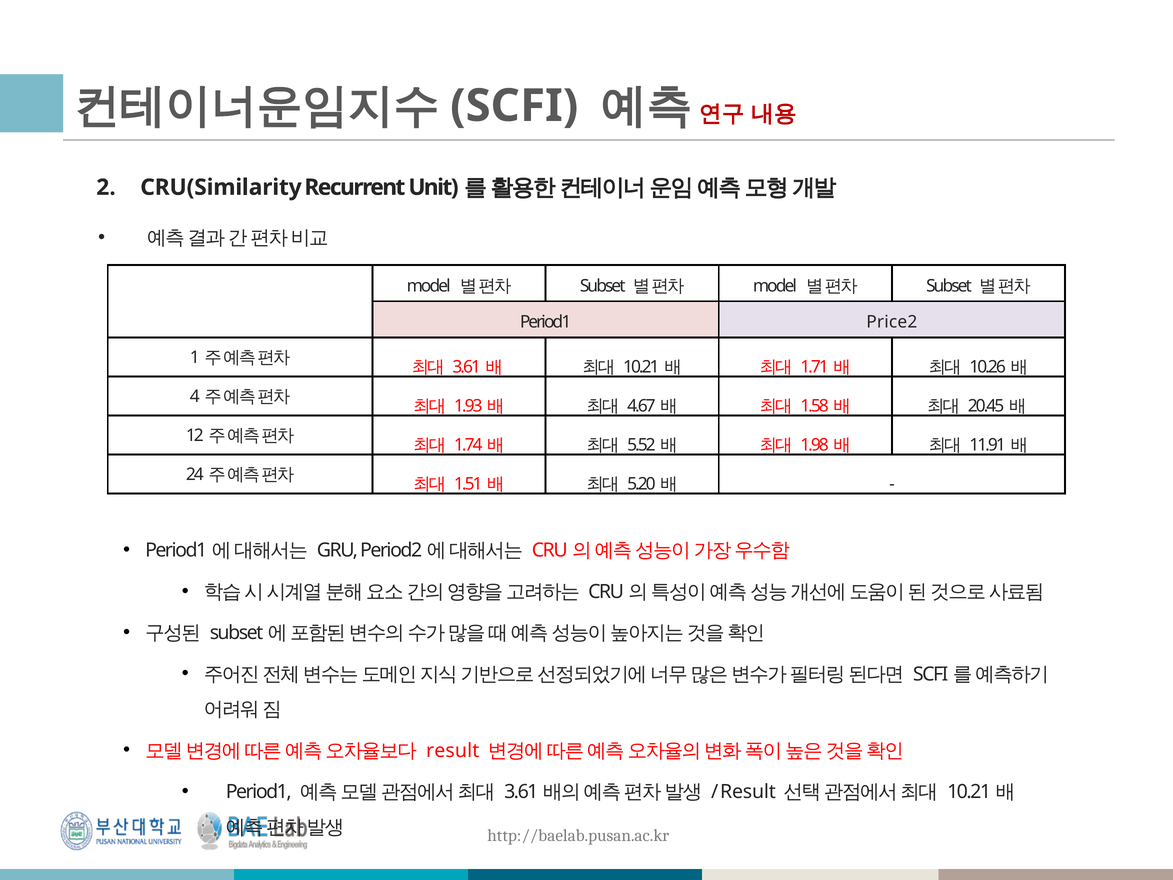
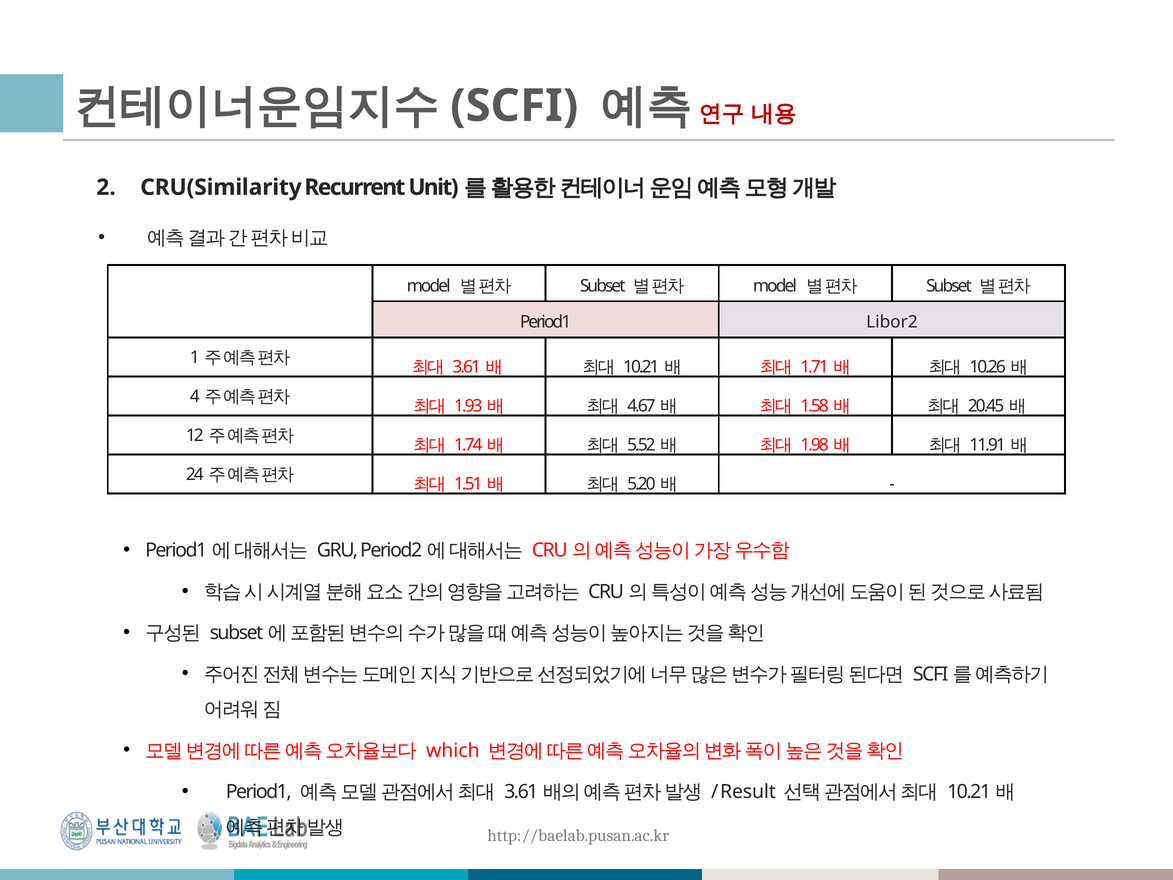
Price2: Price2 -> Libor2 (892, 322)
result: result -> which (453, 750)
